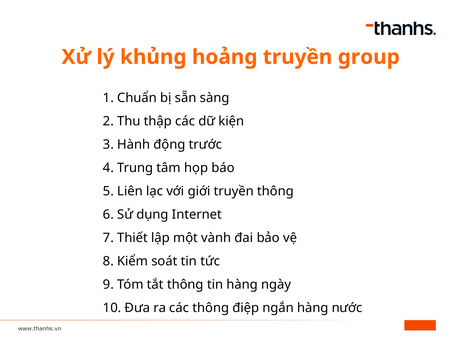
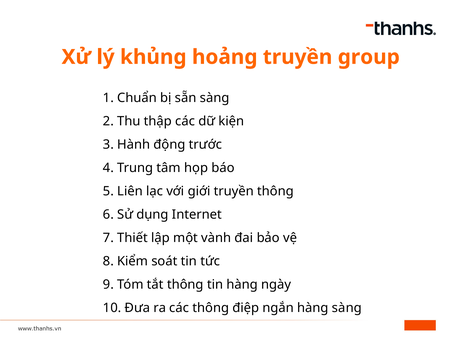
hàng nước: nước -> sàng (347, 308)
